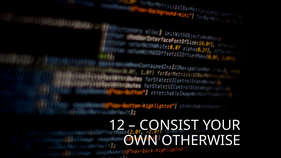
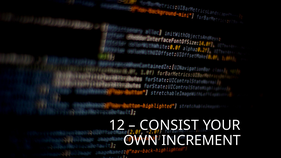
OTHERWISE: OTHERWISE -> INCREMENT (201, 140)
